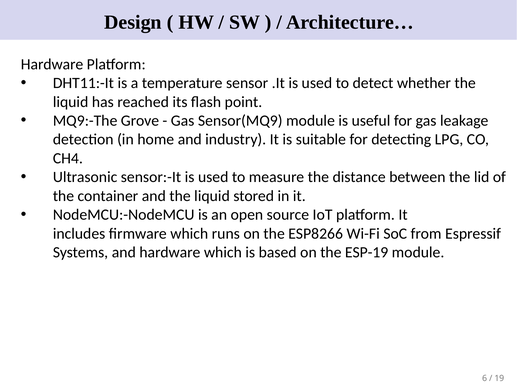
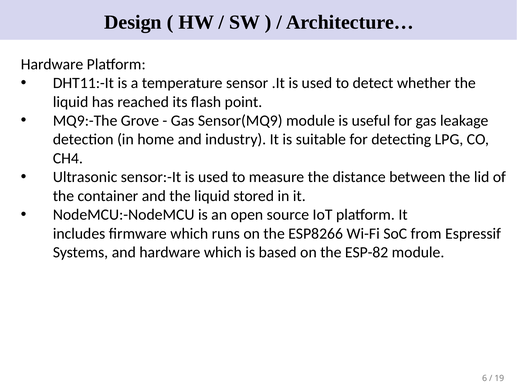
ESP-19: ESP-19 -> ESP-82 (367, 252)
